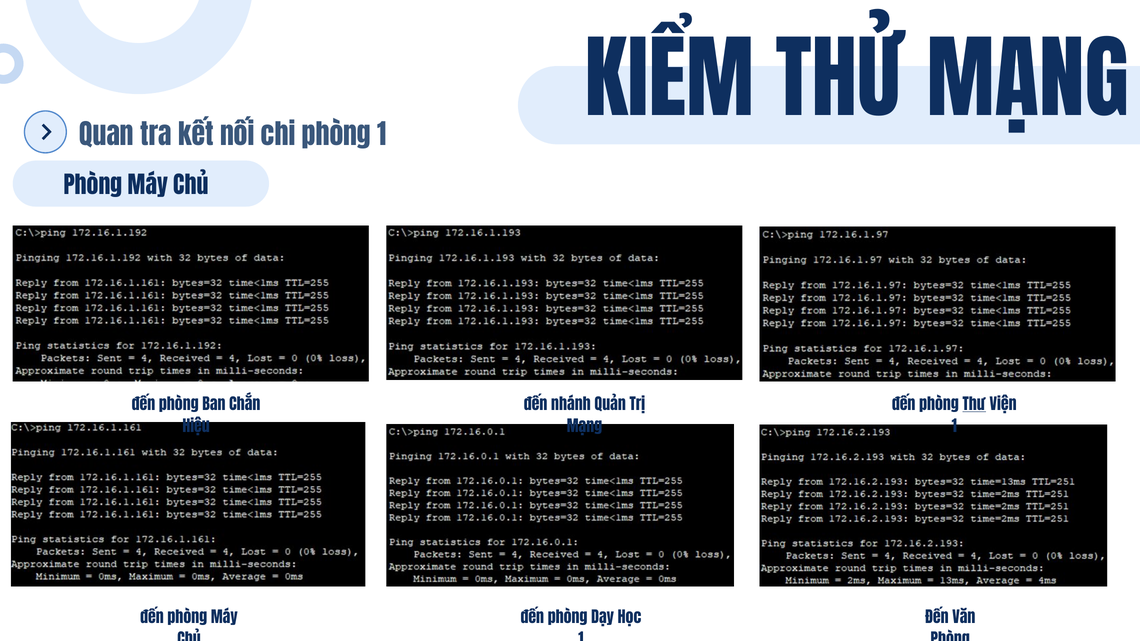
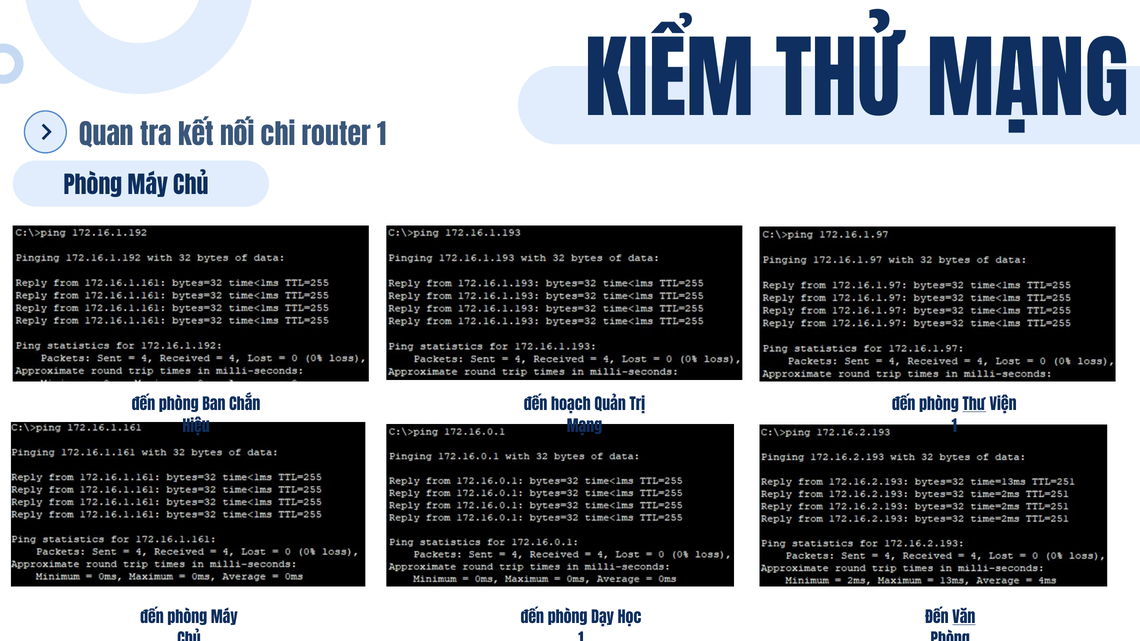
chi phòng: phòng -> router (336, 136)
nhánh: nhánh -> hoạch (571, 405)
Văn underline: none -> present (964, 618)
